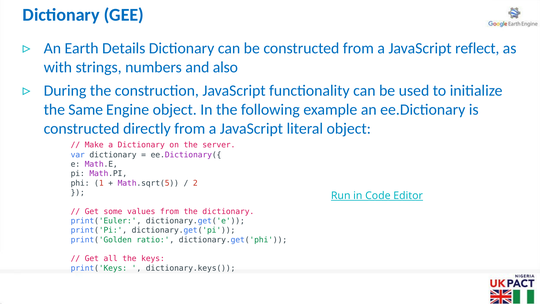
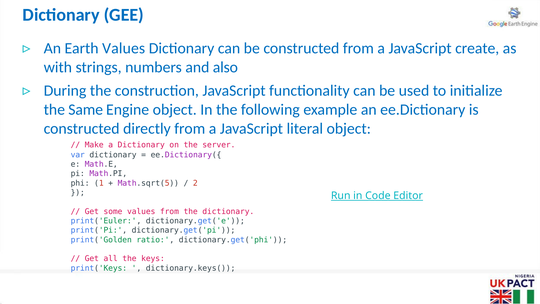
Earth Details: Details -> Values (124, 48)
reflect: reflect -> create (477, 48)
